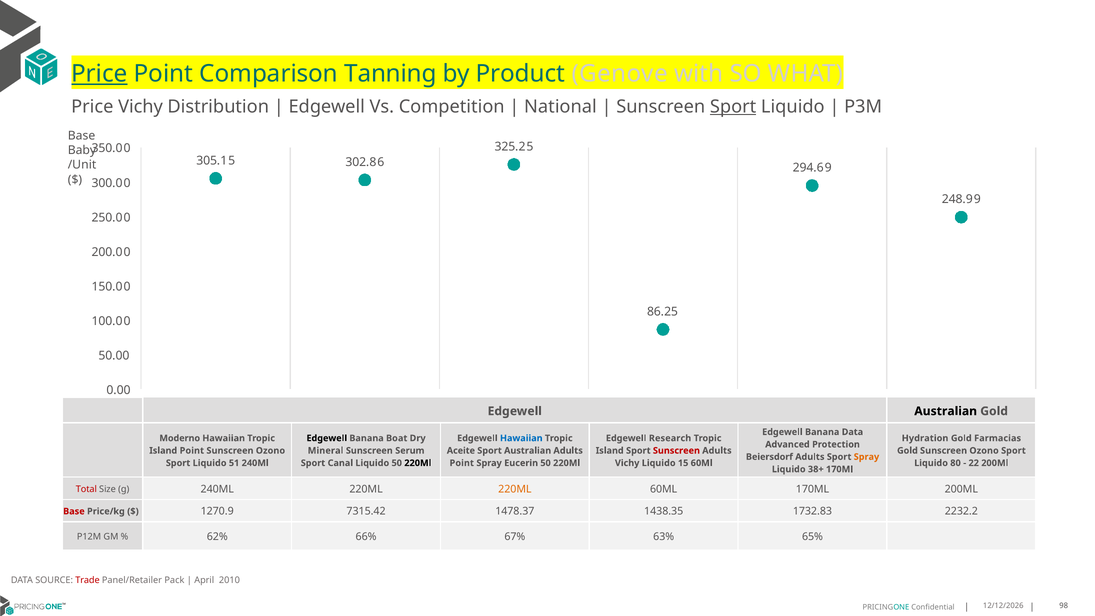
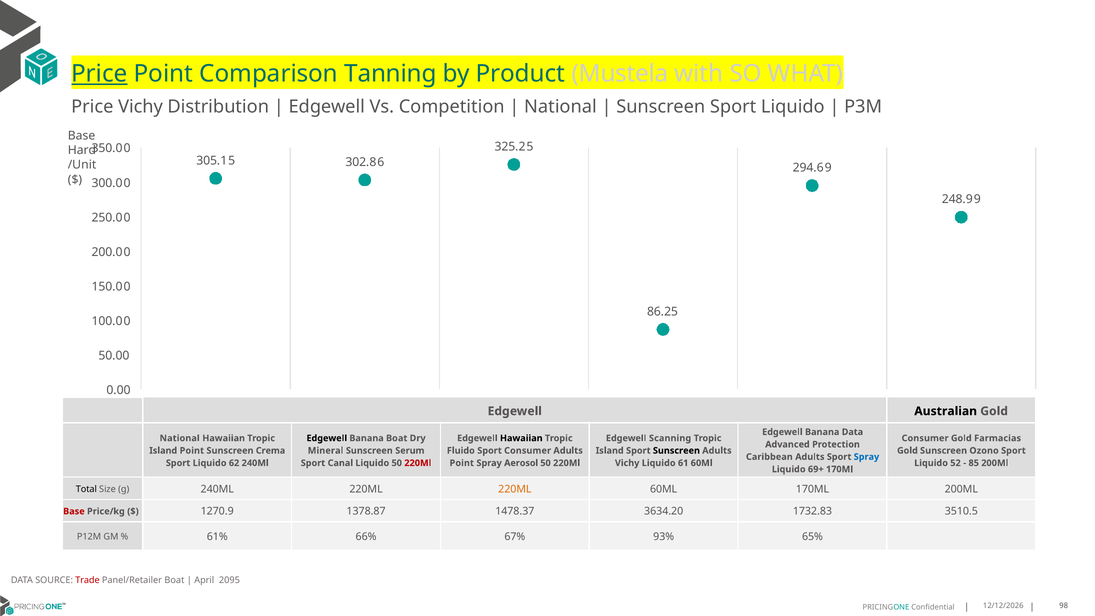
Genove: Genove -> Mustela (620, 74)
Sport underline: present -> none (733, 107)
Baby: Baby -> Hard (82, 150)
Moderno: Moderno -> National (180, 438)
Hawaiian colour: blue -> black (521, 438)
Research: Research -> Scanning (670, 438)
Hydration: Hydration -> Consumer (925, 438)
Ozono: Ozono -> Crema (271, 451)
Aceite: Aceite -> Fluido (461, 451)
Sport Australian: Australian -> Consumer (528, 451)
Sunscreen colour: red -> black (676, 451)
Beiersdorf: Beiersdorf -> Caribbean (769, 457)
Spray colour: orange -> blue (866, 457)
51: 51 -> 62 (234, 463)
220Ml colour: black -> red (418, 463)
Eucerin: Eucerin -> Aerosol (521, 463)
15: 15 -> 61 (683, 463)
80: 80 -> 52 (956, 463)
22: 22 -> 85 (974, 463)
38+: 38+ -> 69+ (816, 469)
Total colour: red -> black (86, 489)
7315.42: 7315.42 -> 1378.87 (366, 511)
1438.35: 1438.35 -> 3634.20 (664, 511)
2232.2: 2232.2 -> 3510.5 (961, 511)
62%: 62% -> 61% (217, 537)
63%: 63% -> 93% (664, 537)
Panel/Retailer Pack: Pack -> Boat (174, 580)
2010: 2010 -> 2095 (229, 580)
